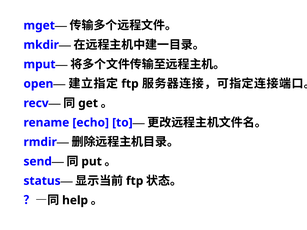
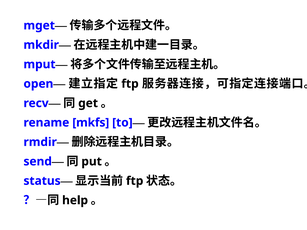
echo: echo -> mkfs (91, 123)
